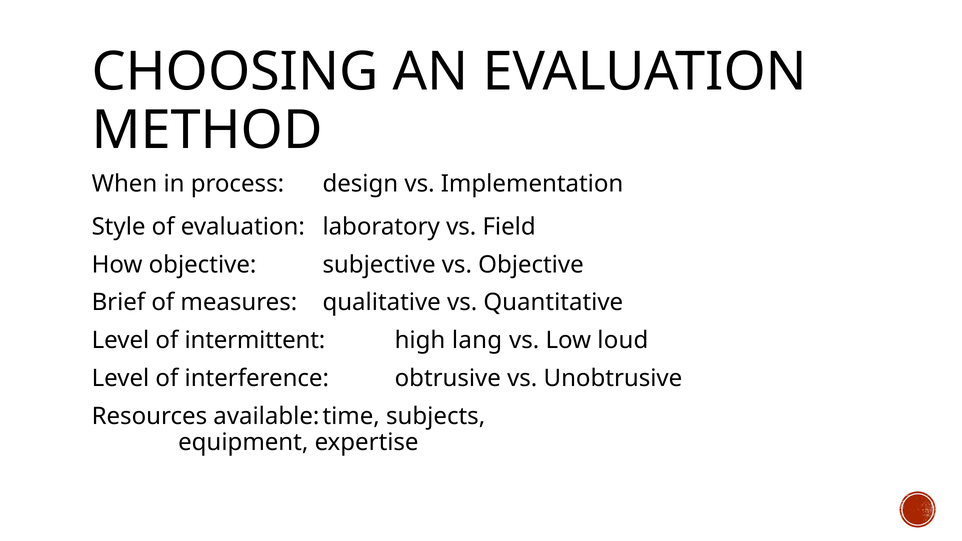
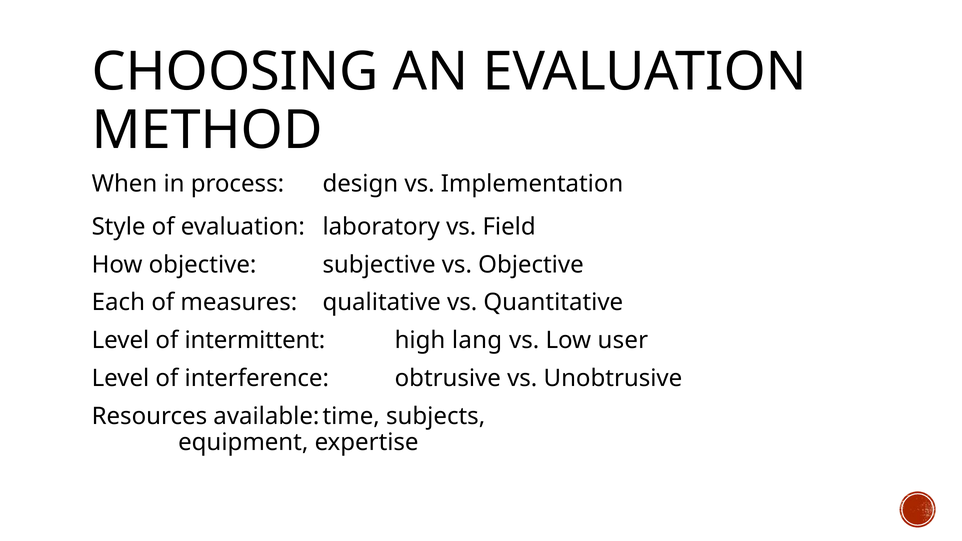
Brief: Brief -> Each (118, 303)
loud: loud -> user (623, 341)
